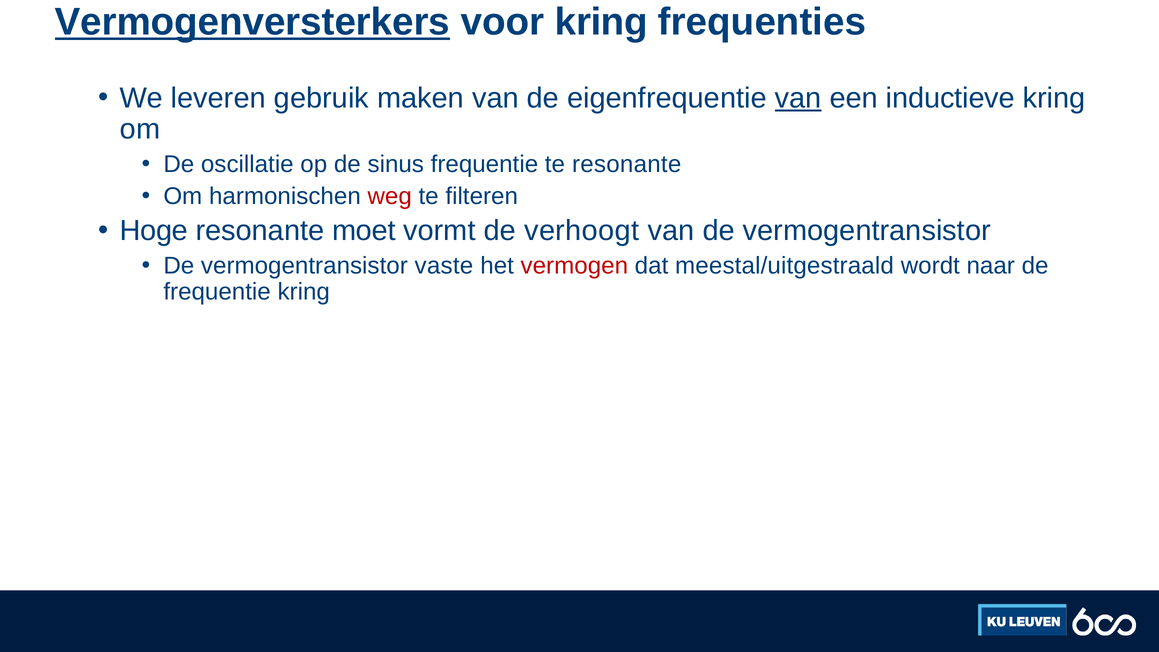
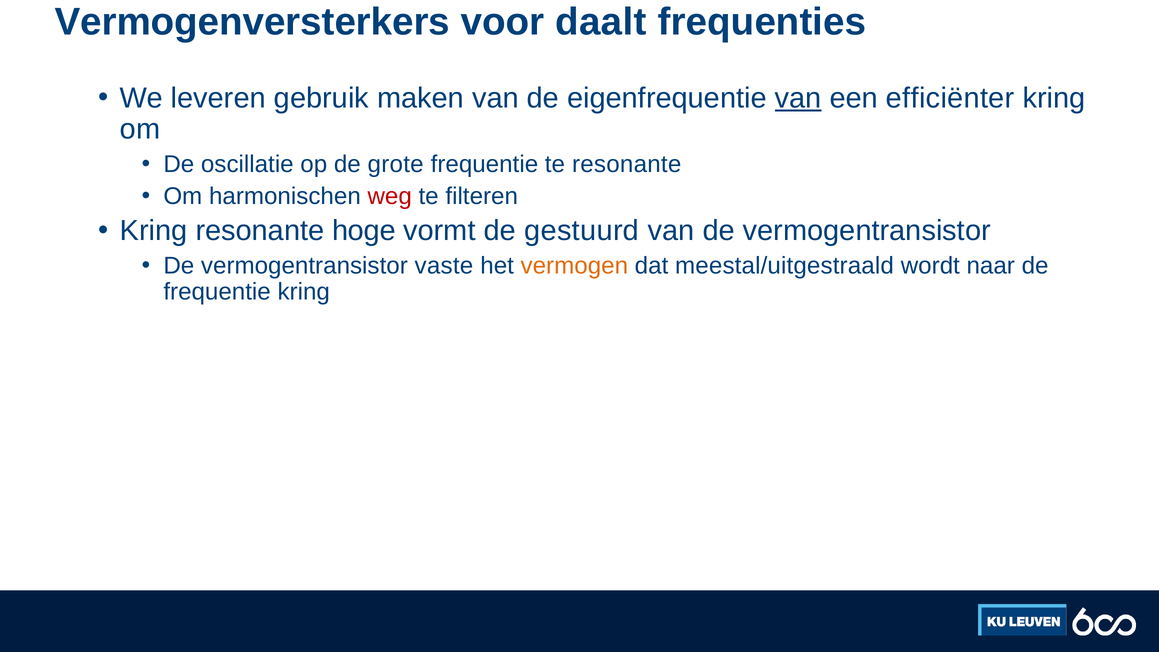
Vermogenversterkers underline: present -> none (252, 22)
voor kring: kring -> daalt (601, 22)
inductieve: inductieve -> efficiënter (950, 98)
sinus: sinus -> grote (396, 164)
Hoge: Hoge -> Kring (154, 231)
moet: moet -> hoge (364, 231)
verhoogt: verhoogt -> gestuurd (582, 231)
vermogen colour: red -> orange (574, 266)
